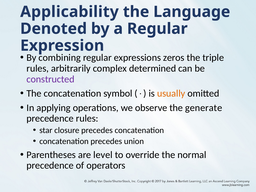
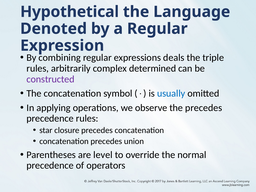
Applicability: Applicability -> Hypothetical (70, 12)
zeros: zeros -> deals (174, 58)
usually colour: orange -> blue (171, 93)
the generate: generate -> precedes (204, 108)
